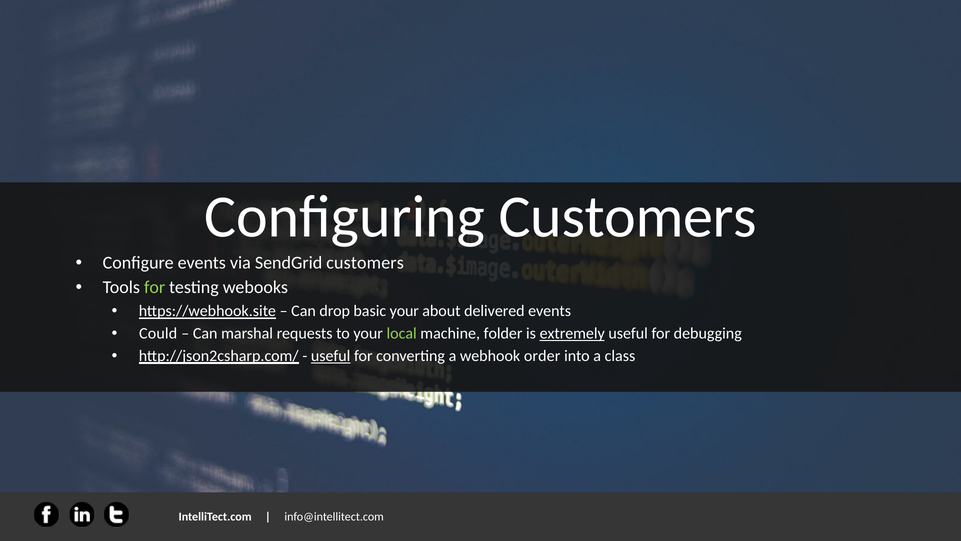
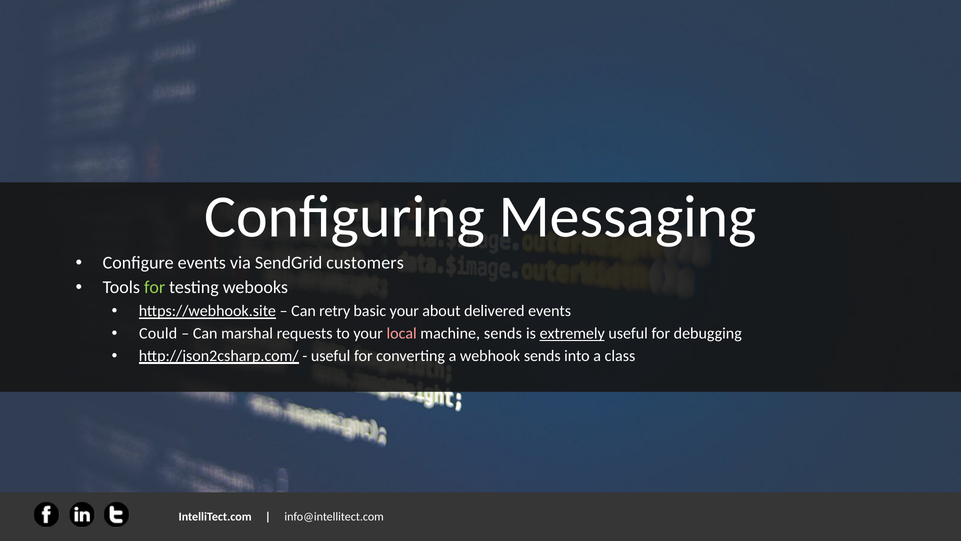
Configuring Customers: Customers -> Messaging (628, 217)
drop: drop -> retry (335, 311)
local colour: light green -> pink (402, 333)
machine folder: folder -> sends (503, 333)
useful underline: present -> none (331, 356)
webhook order: order -> sends (542, 356)
